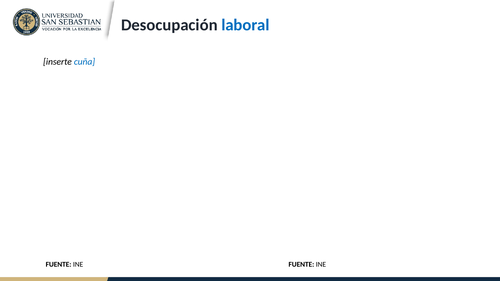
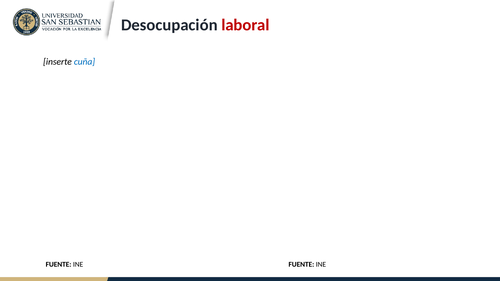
laboral colour: blue -> red (245, 25)
